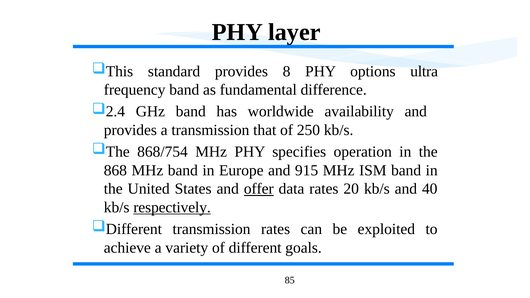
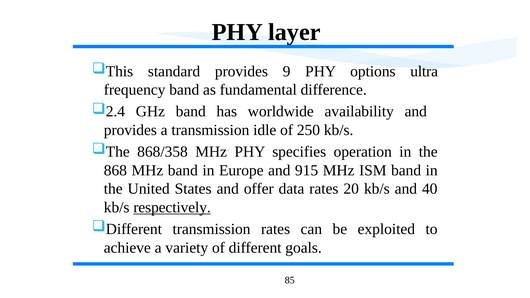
8: 8 -> 9 (287, 71)
that: that -> idle (265, 130)
868/754: 868/754 -> 868/358 (163, 152)
offer underline: present -> none (259, 189)
